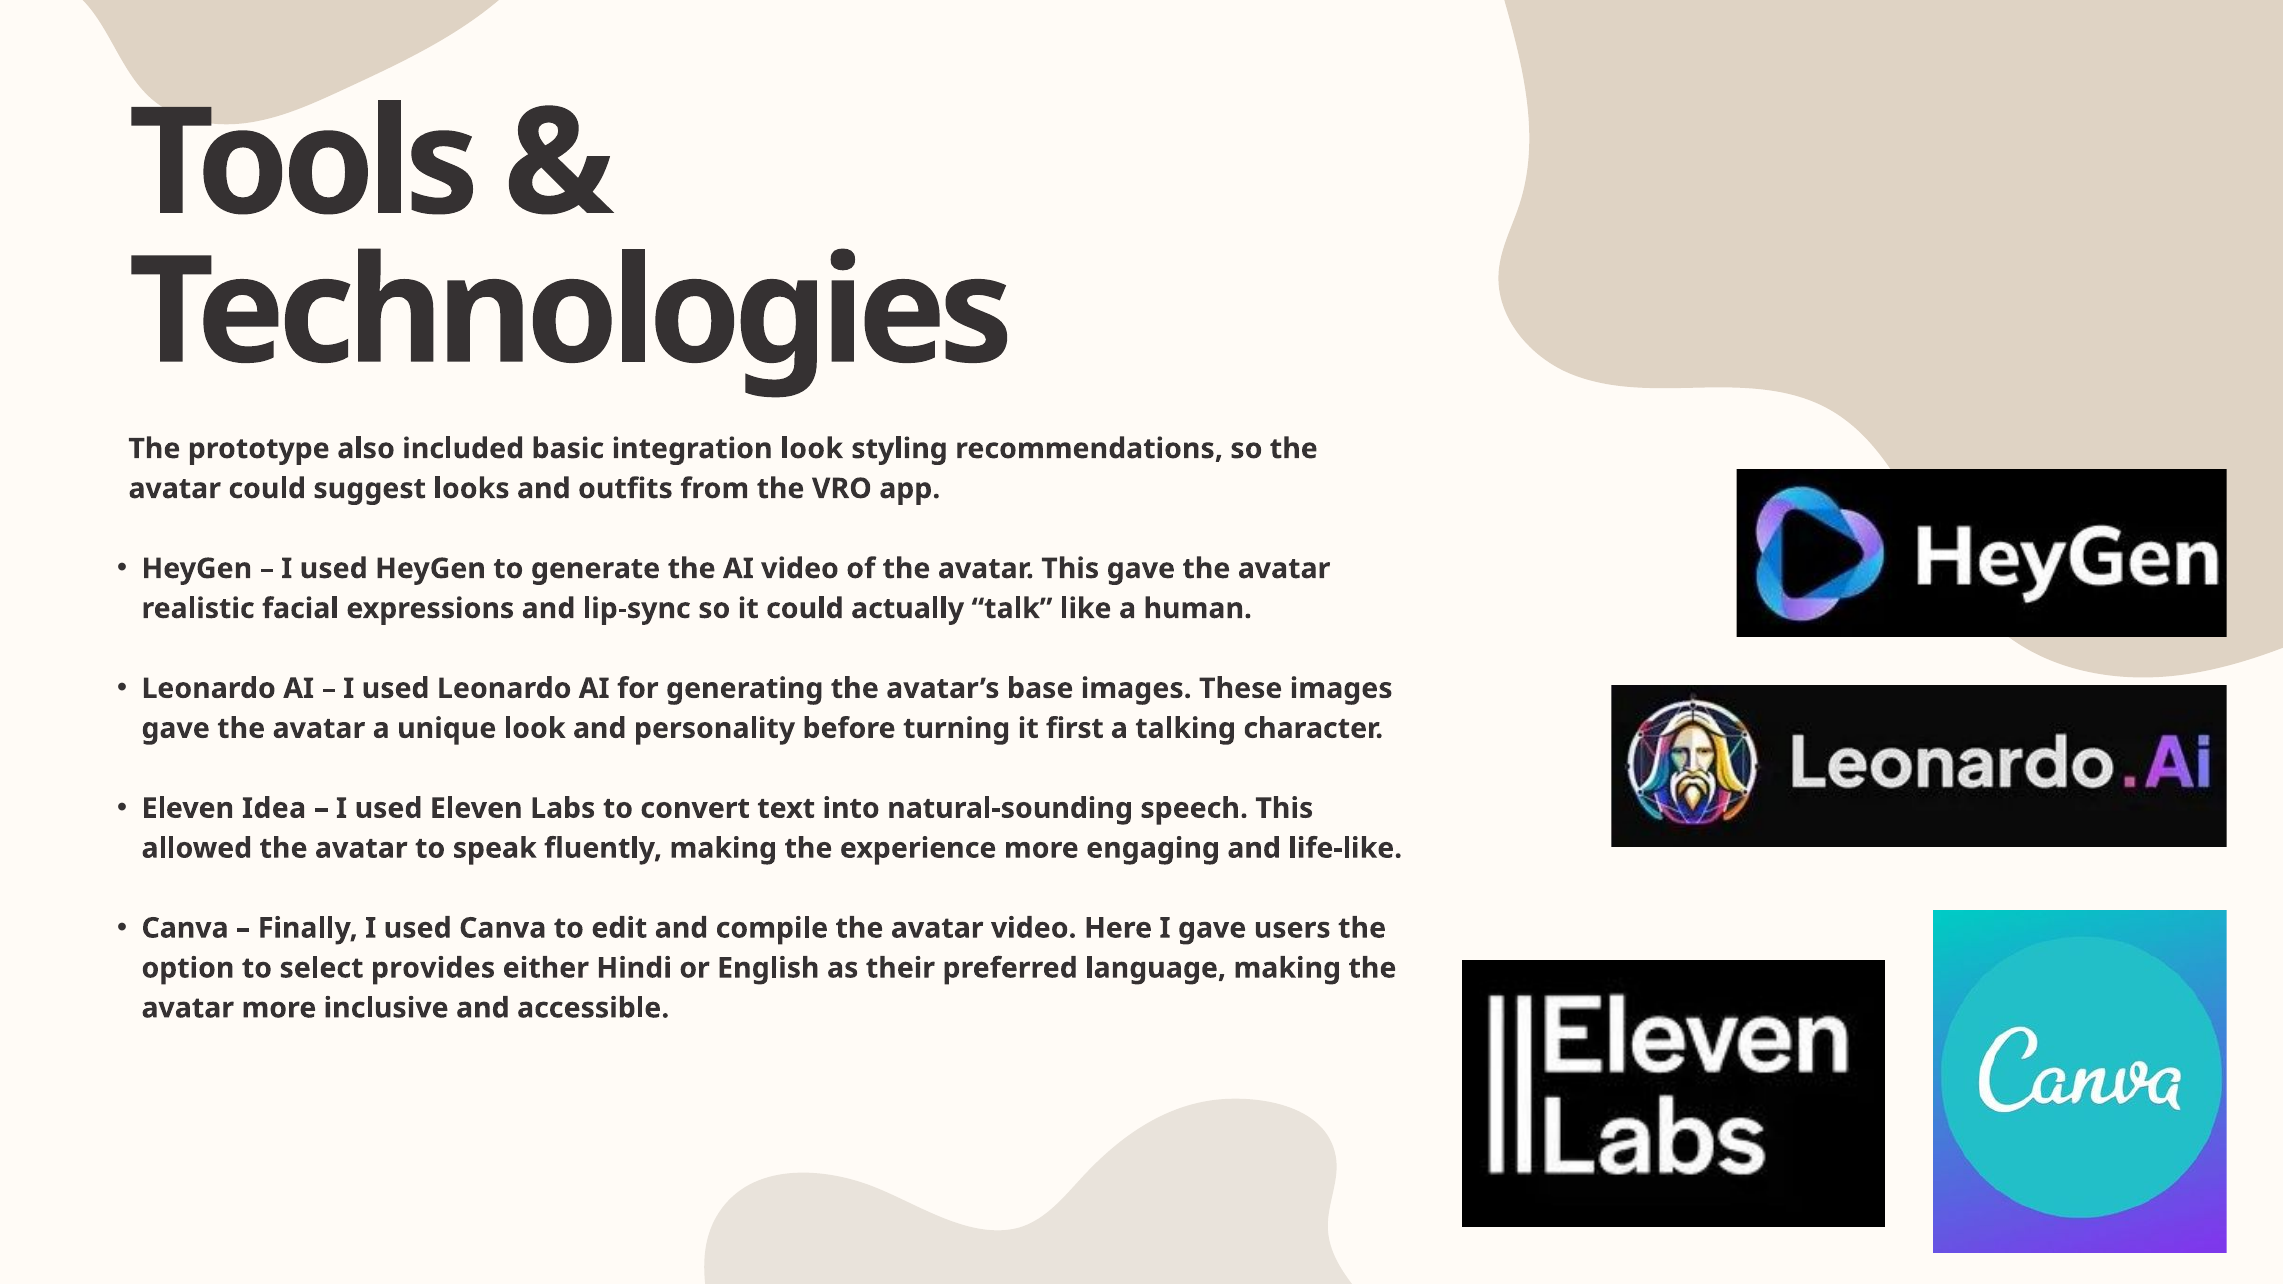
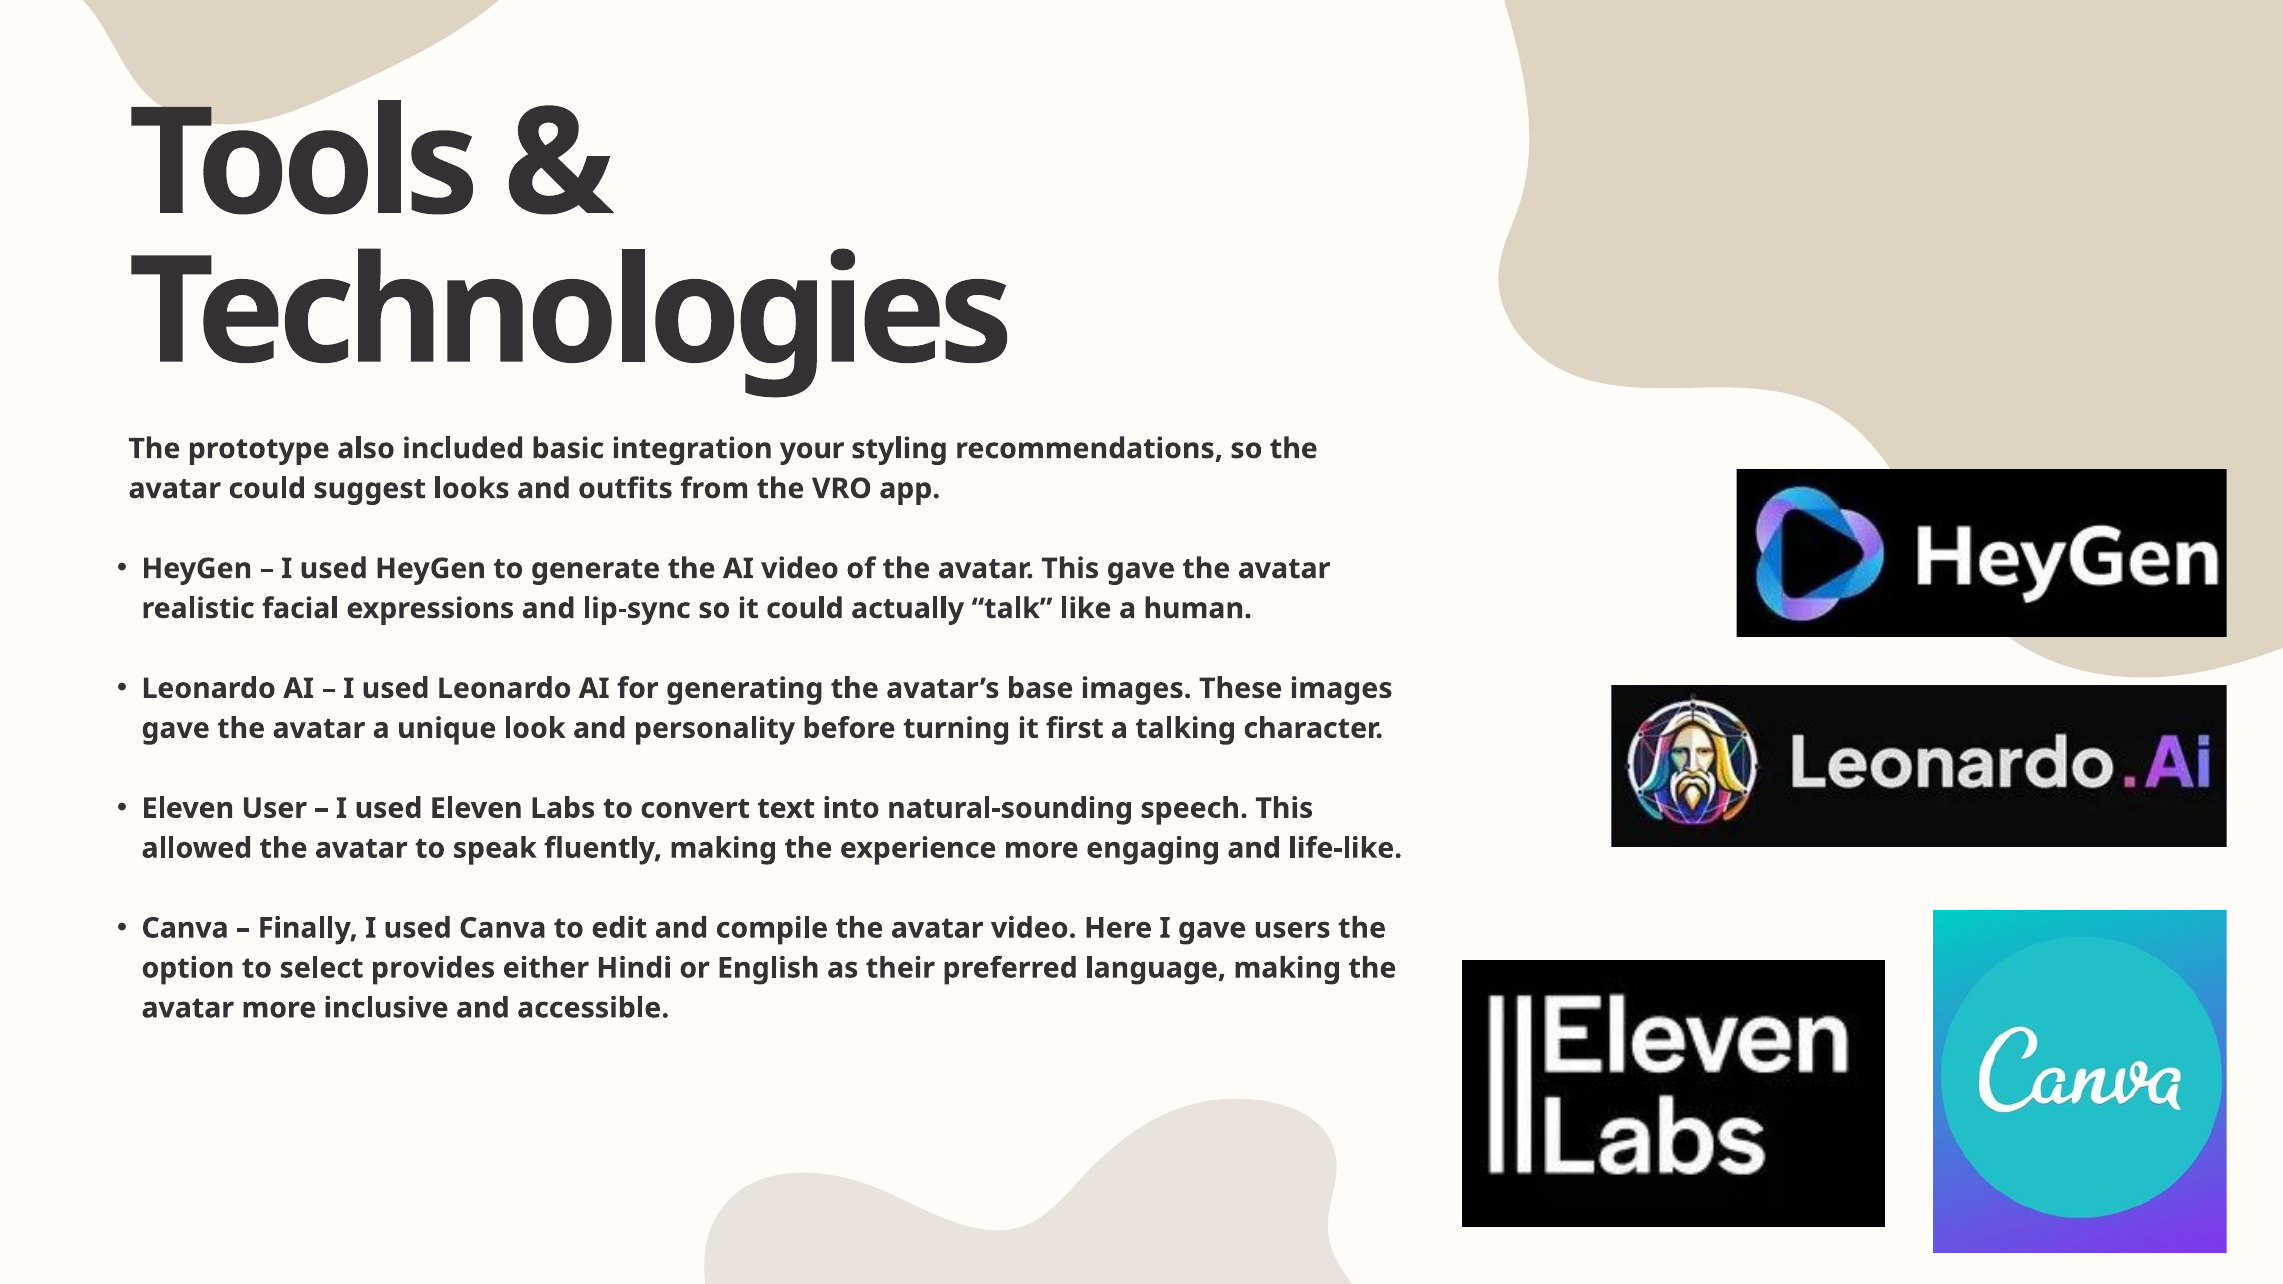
integration look: look -> your (812, 449)
Idea: Idea -> User (274, 808)
